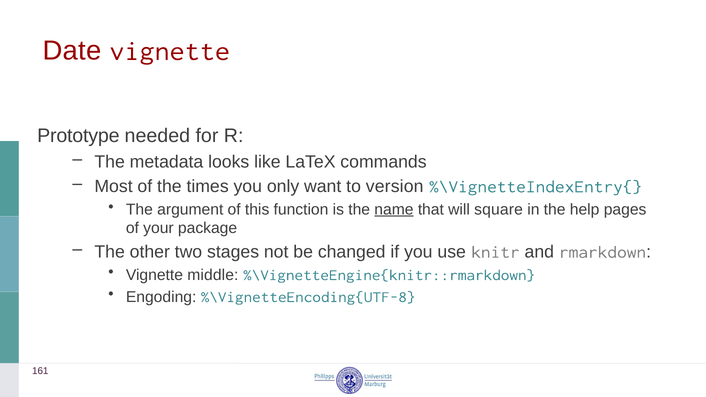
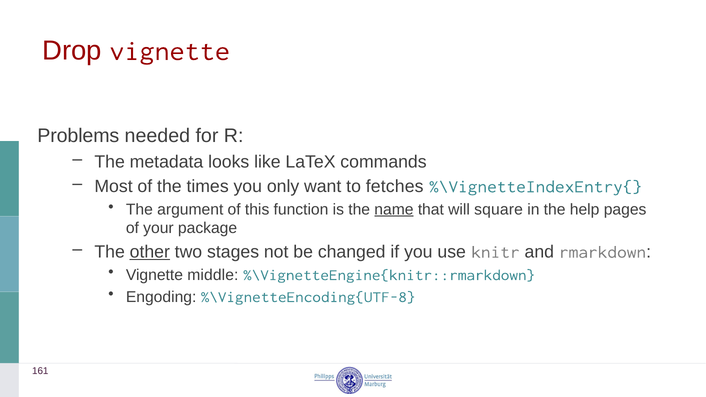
Date: Date -> Drop (72, 51)
Prototype: Prototype -> Problems (78, 136)
version: version -> fetches (395, 187)
other underline: none -> present (150, 252)
